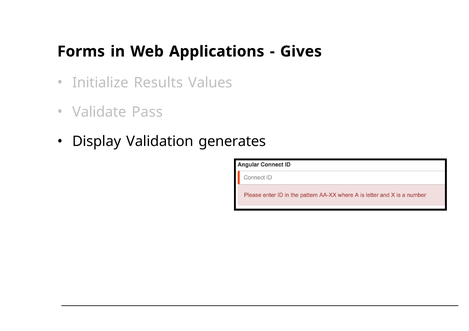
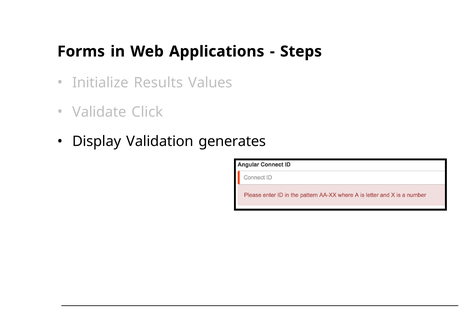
Gives: Gives -> Steps (301, 52)
Pass: Pass -> Click (147, 112)
